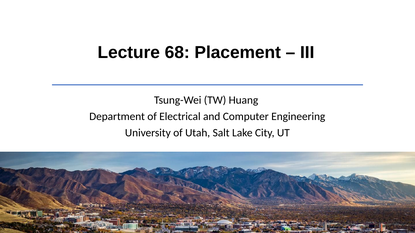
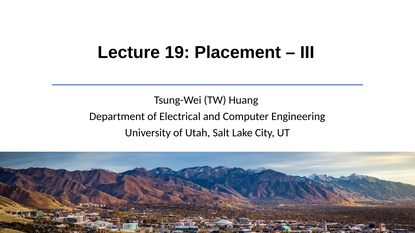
68: 68 -> 19 (177, 53)
